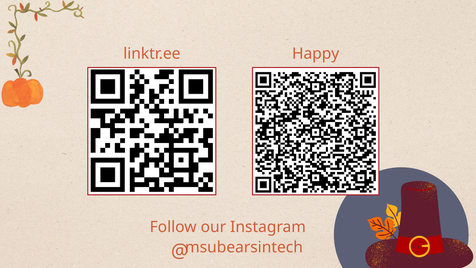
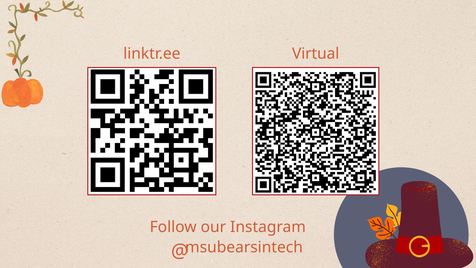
Happy: Happy -> Virtual (316, 54)
